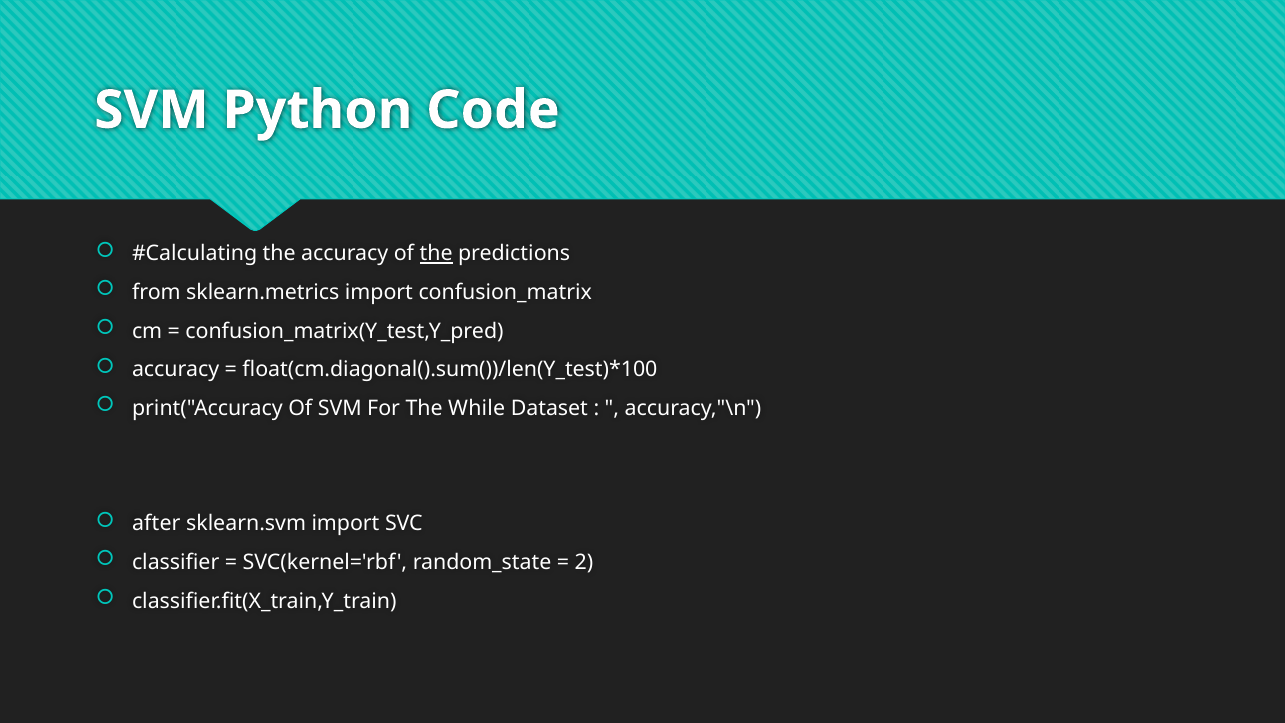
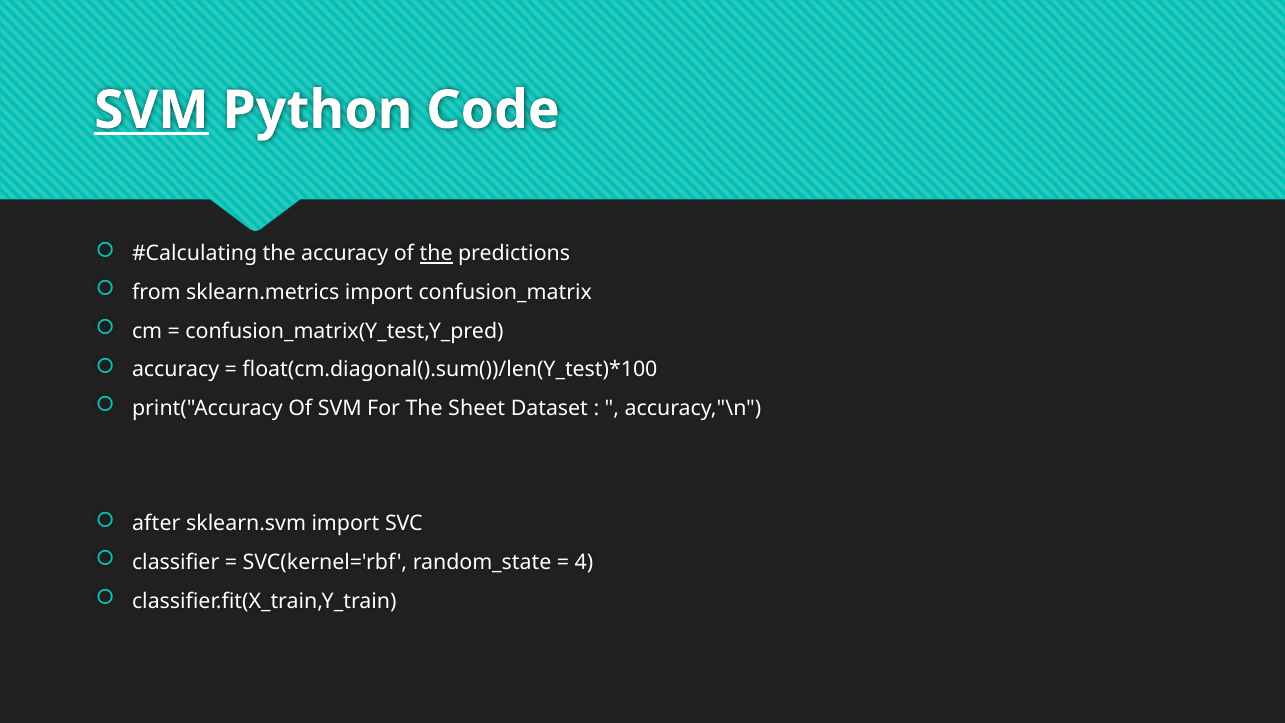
SVM underline: none -> present (151, 110)
While: While -> Sheet (477, 408)
2: 2 -> 4 (584, 562)
